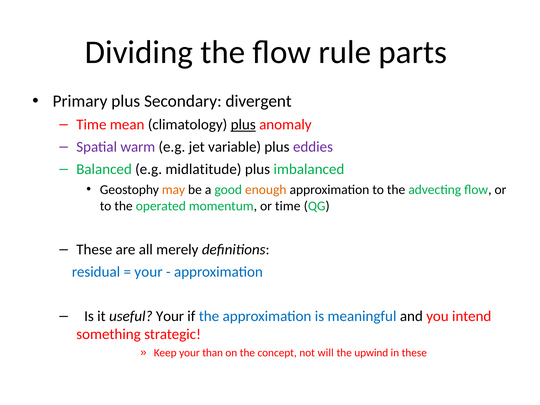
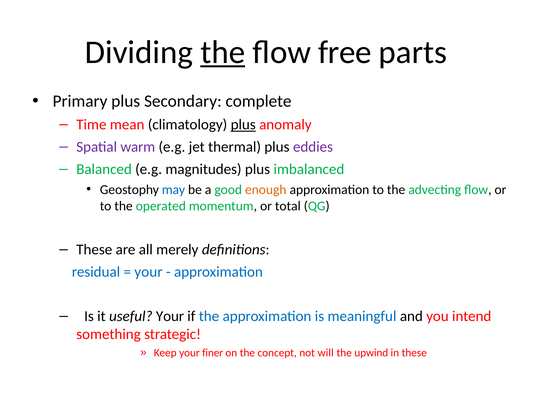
the underline: none -> present (223, 52)
rule: rule -> free (345, 52)
divergent: divergent -> complete (259, 101)
variable: variable -> thermal (235, 147)
midlatitude: midlatitude -> magnitudes (203, 169)
may colour: orange -> blue (173, 190)
or time: time -> total (288, 206)
than: than -> finer (213, 353)
